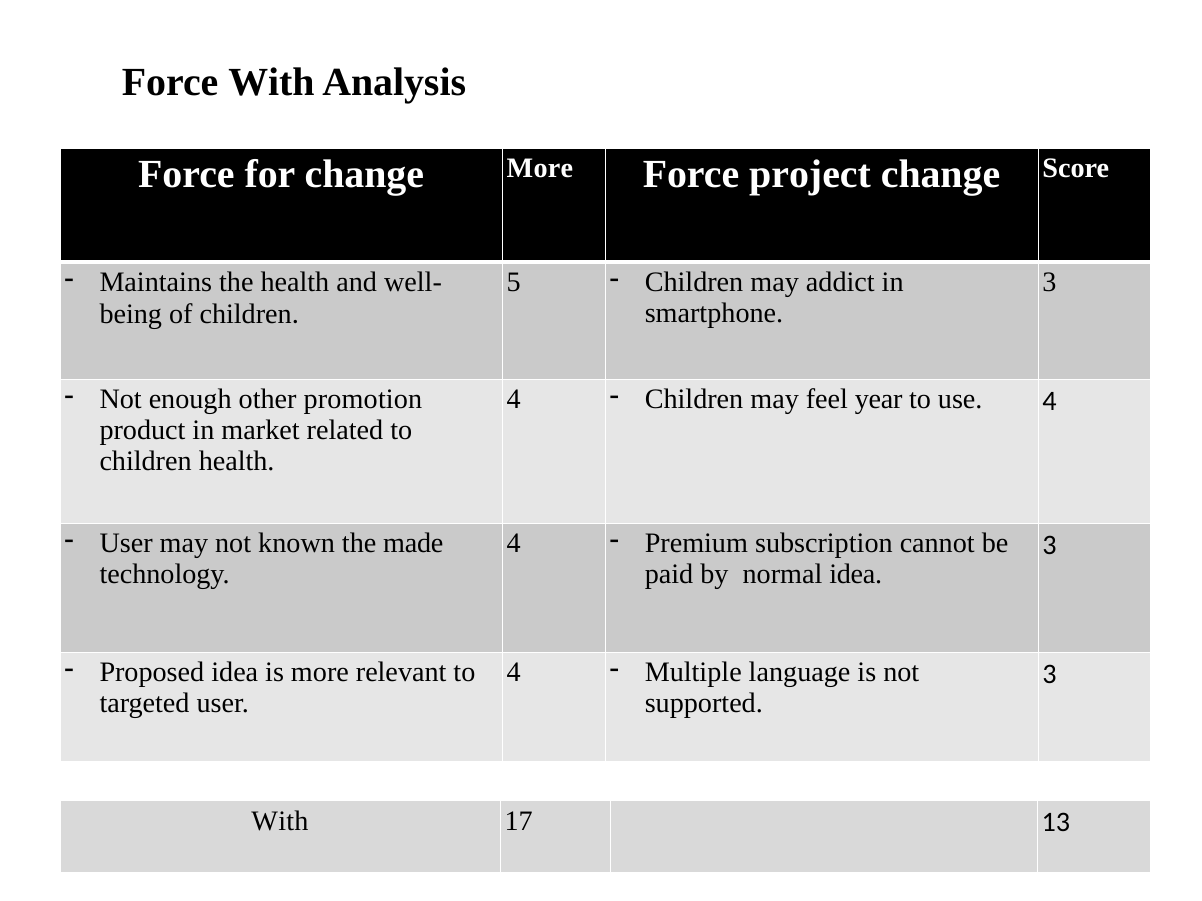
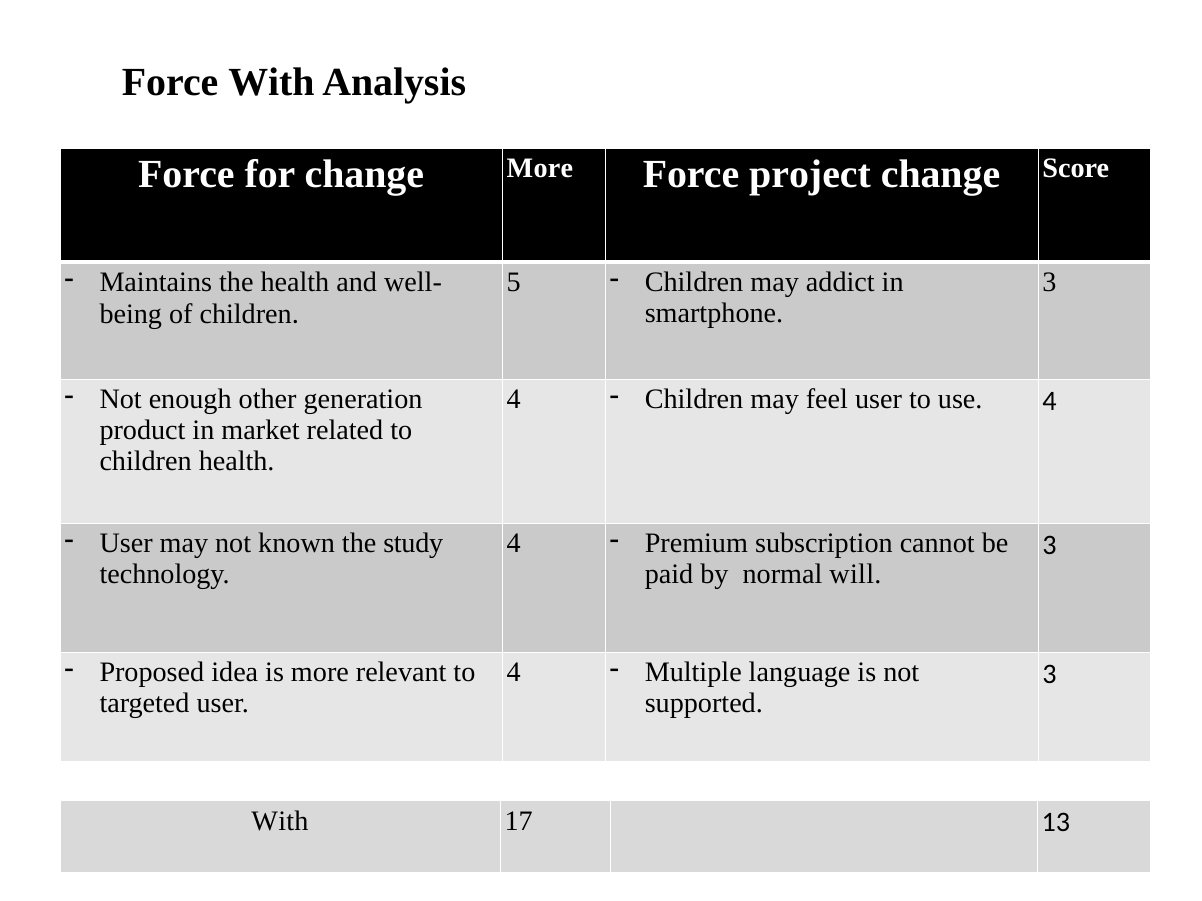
promotion: promotion -> generation (363, 400)
feel year: year -> user (878, 400)
made: made -> study (413, 544)
normal idea: idea -> will (855, 575)
